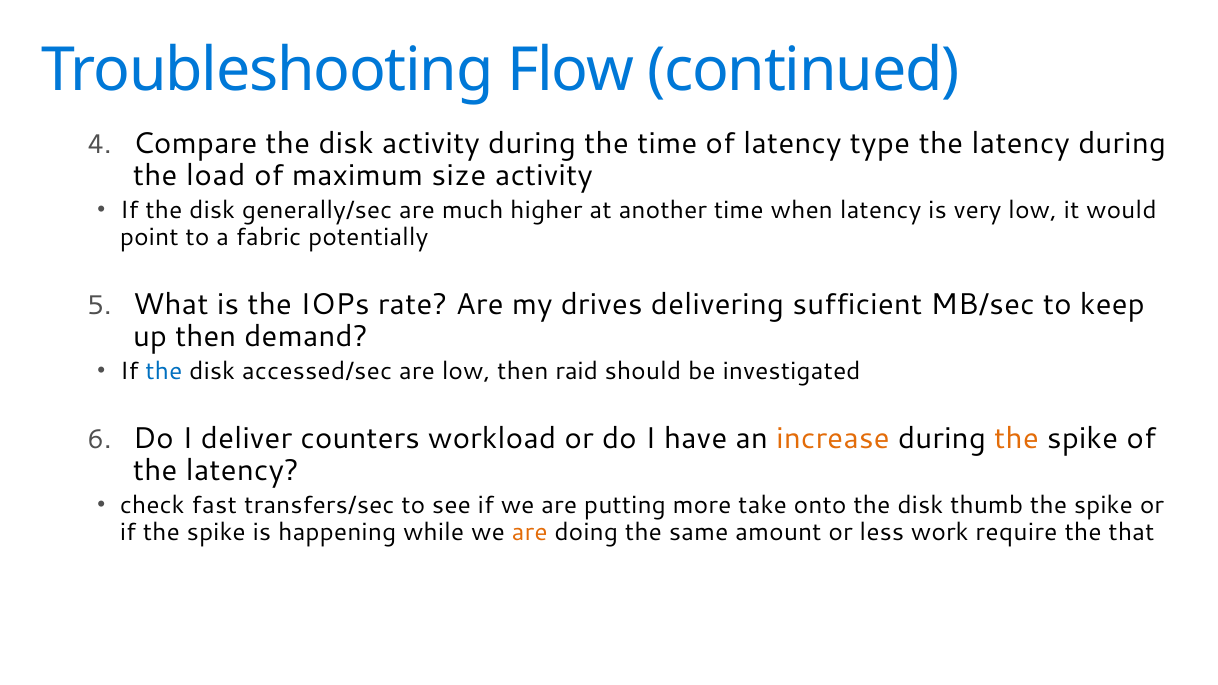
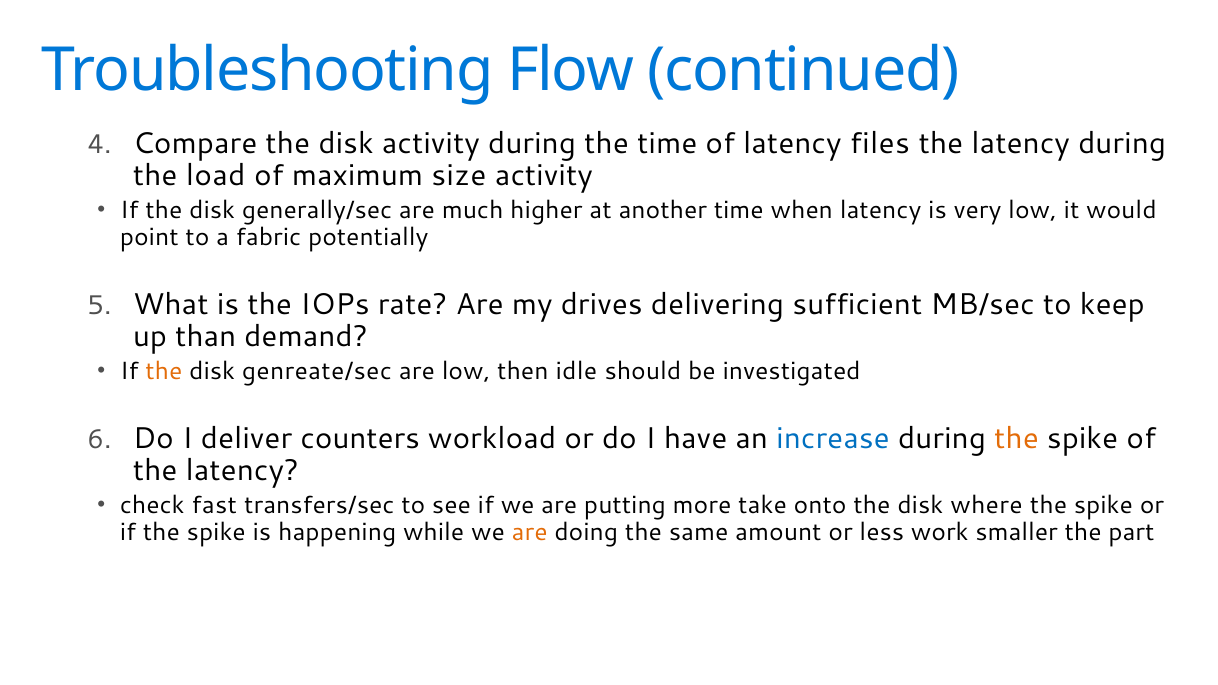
type: type -> files (880, 144)
up then: then -> than (206, 337)
the colour: blue -> orange (164, 372)
accessed/sec: accessed/sec -> genreate/sec (317, 372)
raid: raid -> idle (576, 372)
increase colour: orange -> blue (833, 439)
thumb: thumb -> where (987, 506)
require: require -> smaller (1017, 532)
that: that -> part (1131, 532)
